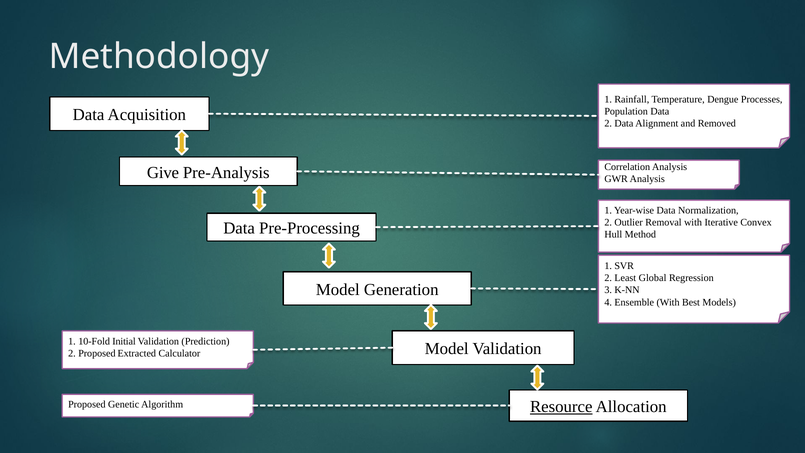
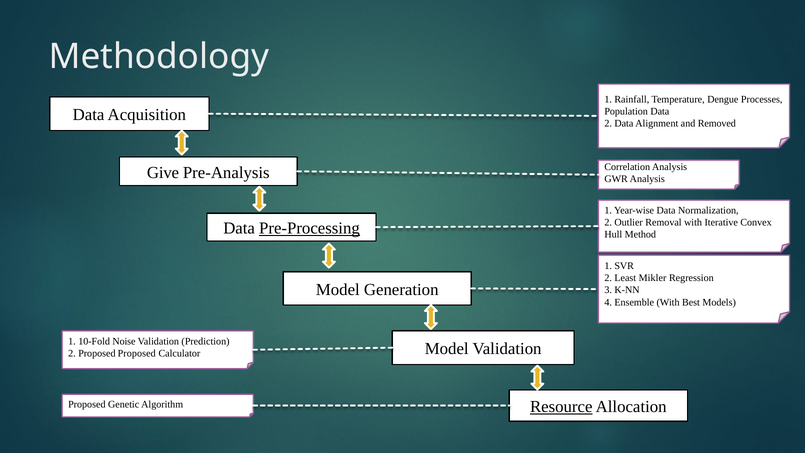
Pre-Processing underline: none -> present (309, 228)
Global: Global -> Mikler (653, 278)
Initial: Initial -> Noise (124, 341)
Proposed Extracted: Extracted -> Proposed (137, 353)
